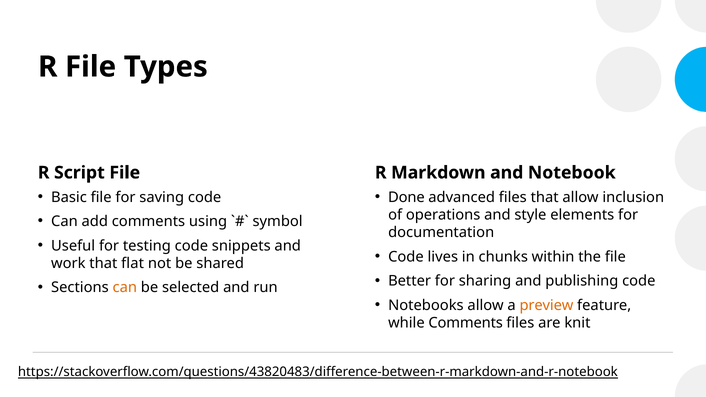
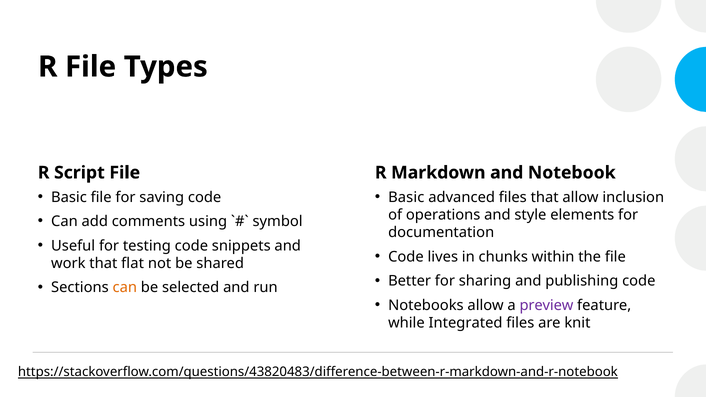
Done: Done -> Basic (406, 197)
preview colour: orange -> purple (546, 305)
while Comments: Comments -> Integrated (466, 323)
